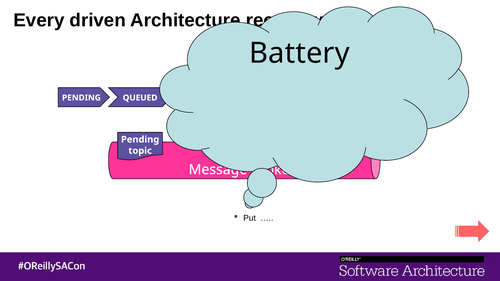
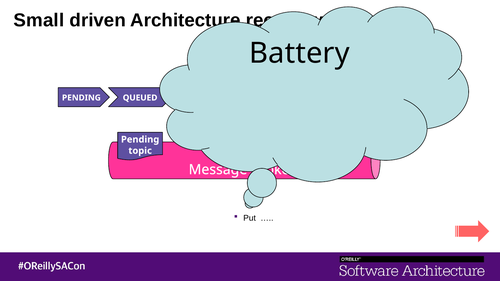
Every: Every -> Small (39, 20)
